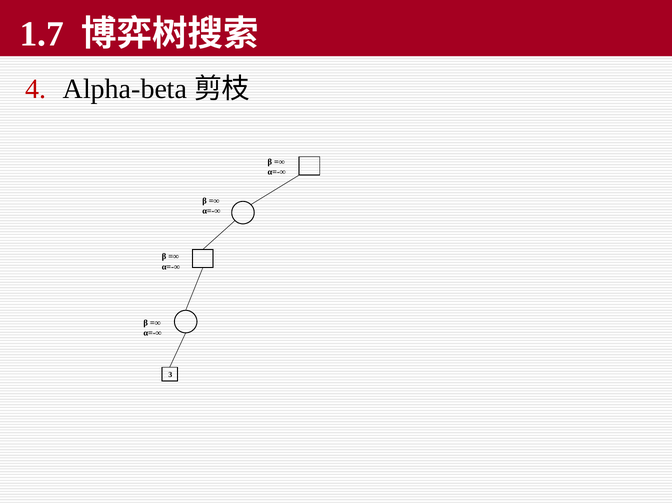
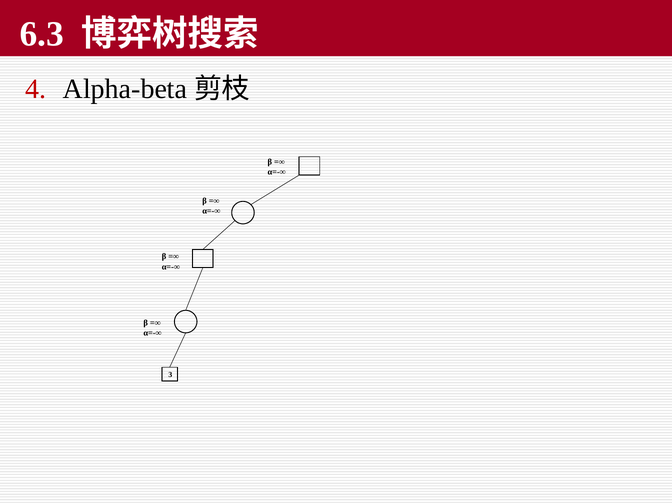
1.7: 1.7 -> 6.3 (42, 34)
